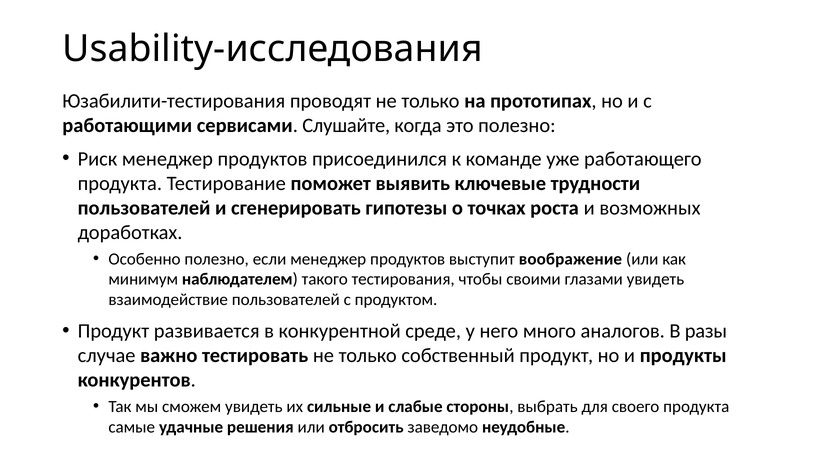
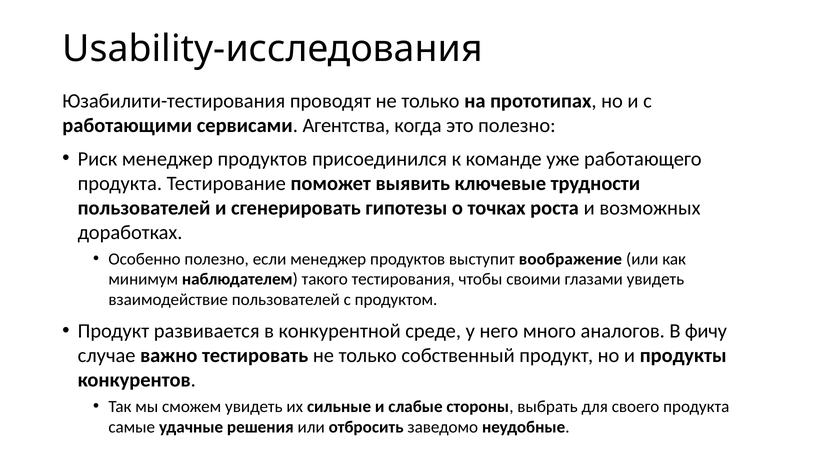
Слушайте: Слушайте -> Агентства (346, 126)
разы: разы -> фичу (706, 331)
